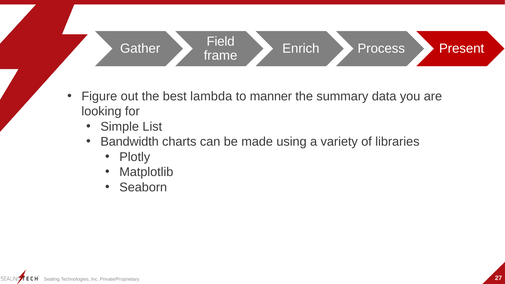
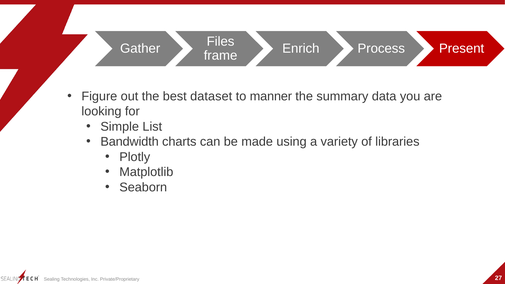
Field: Field -> Files (221, 41)
lambda: lambda -> dataset (211, 96)
